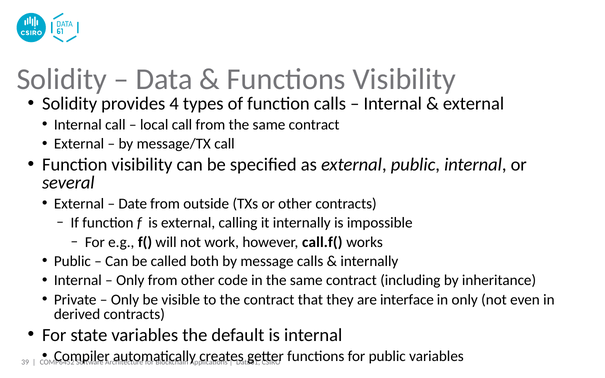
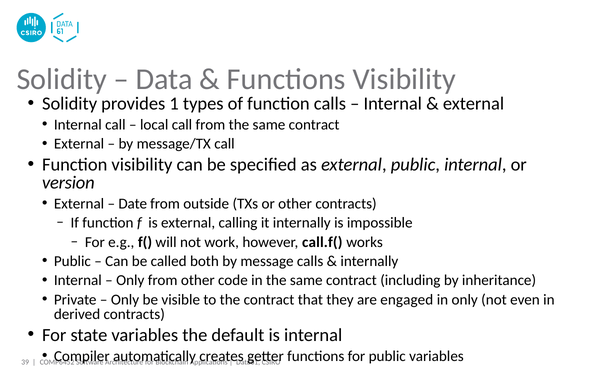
4: 4 -> 1 (174, 104)
several: several -> version (68, 183)
interface: interface -> engaged (407, 300)
